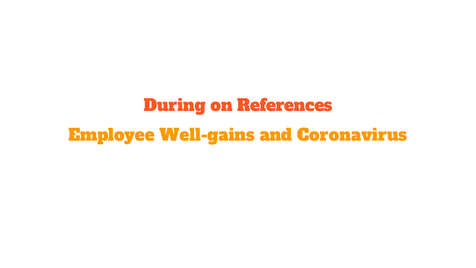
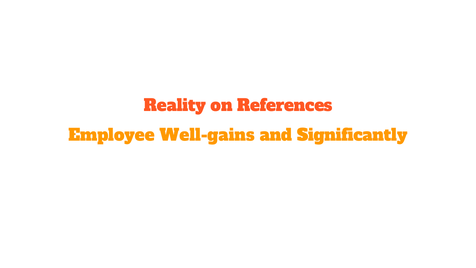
During: During -> Reality (175, 105)
Coronavirus: Coronavirus -> Significantly (352, 135)
